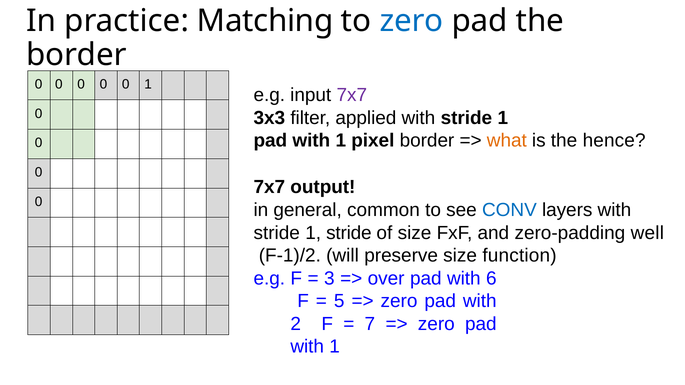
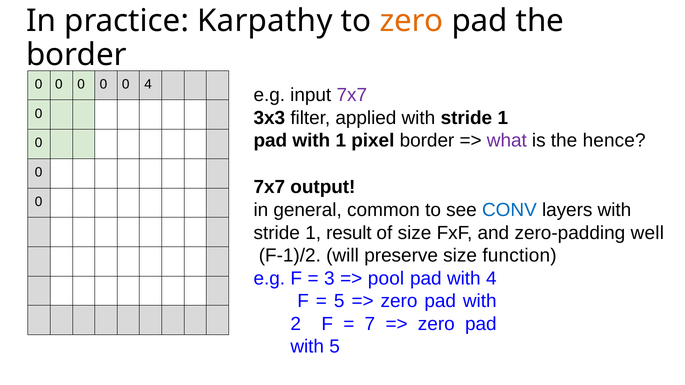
Matching: Matching -> Karpathy (265, 21)
zero colour: blue -> orange (412, 21)
0 1: 1 -> 4 (148, 84)
what colour: orange -> purple (507, 141)
1 stride: stride -> result (349, 233)
over: over -> pool (386, 279)
with 6: 6 -> 4 (491, 279)
1: 1 -> 5 (335, 347)
